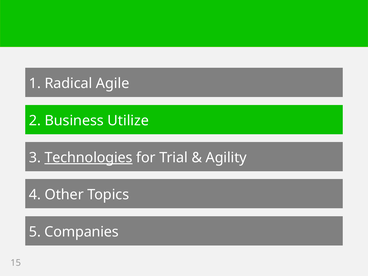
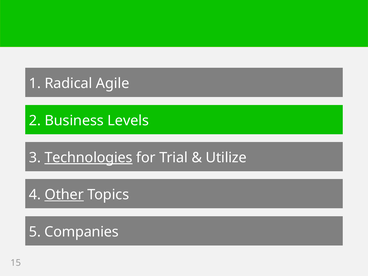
Utilize: Utilize -> Levels (128, 121)
Agility: Agility -> Utilize (226, 158)
Other underline: none -> present (64, 195)
